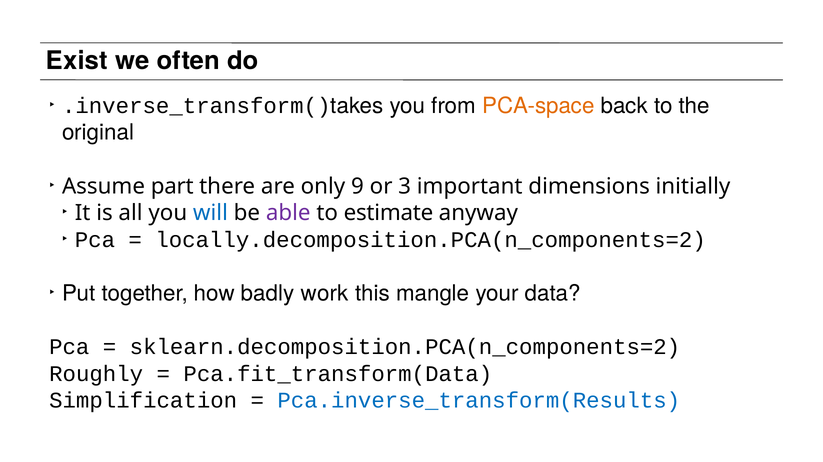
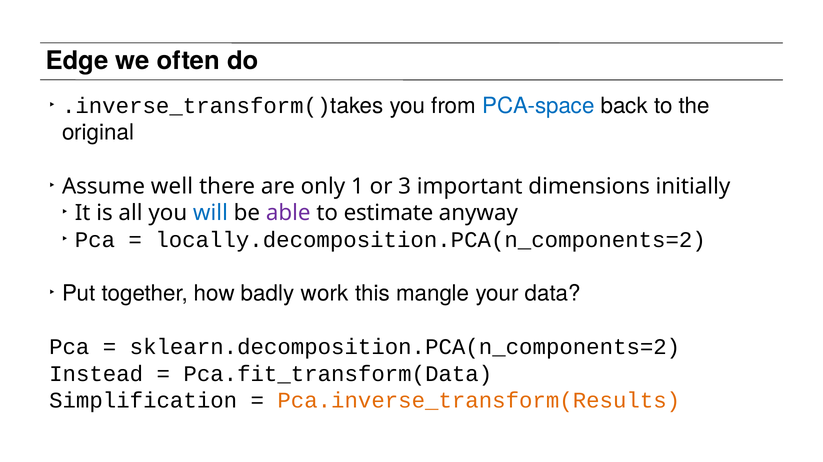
Exist: Exist -> Edge (77, 61)
PCA-space colour: orange -> blue (538, 106)
part: part -> well (172, 186)
9: 9 -> 1 (357, 186)
Roughly: Roughly -> Instead (96, 374)
Pca.inverse_transform(Results colour: blue -> orange (479, 401)
